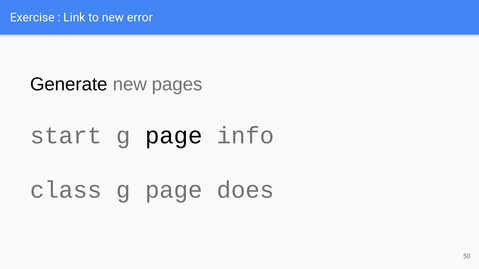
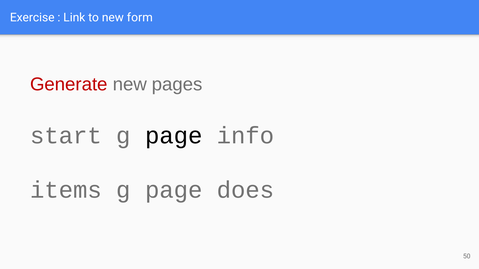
error: error -> form (140, 17)
Generate colour: black -> red (69, 84)
class: class -> items (66, 190)
